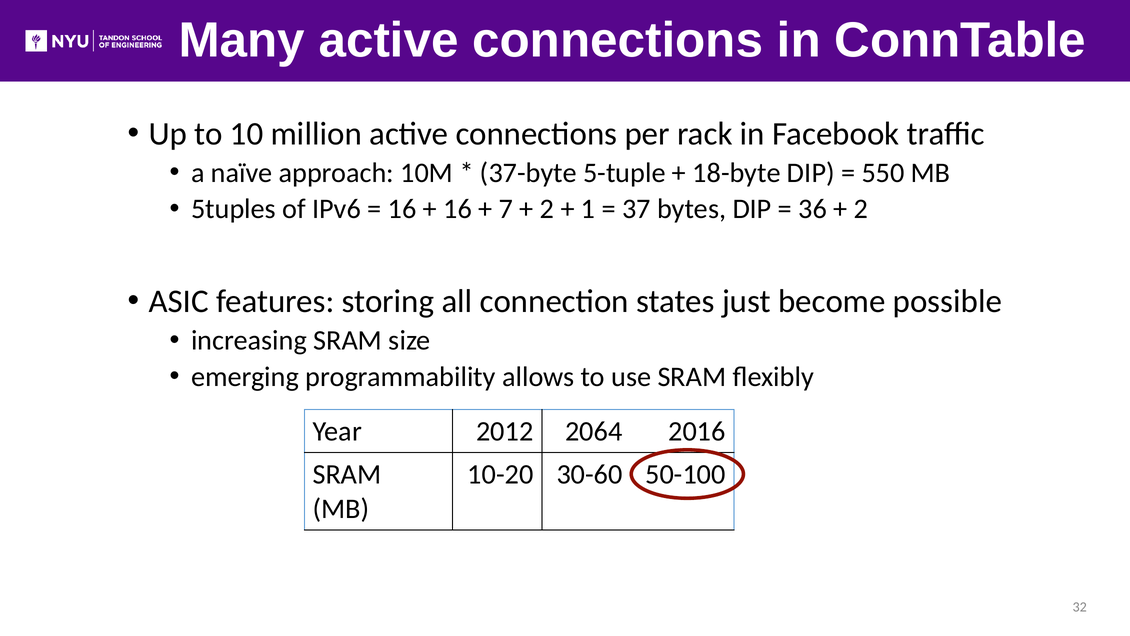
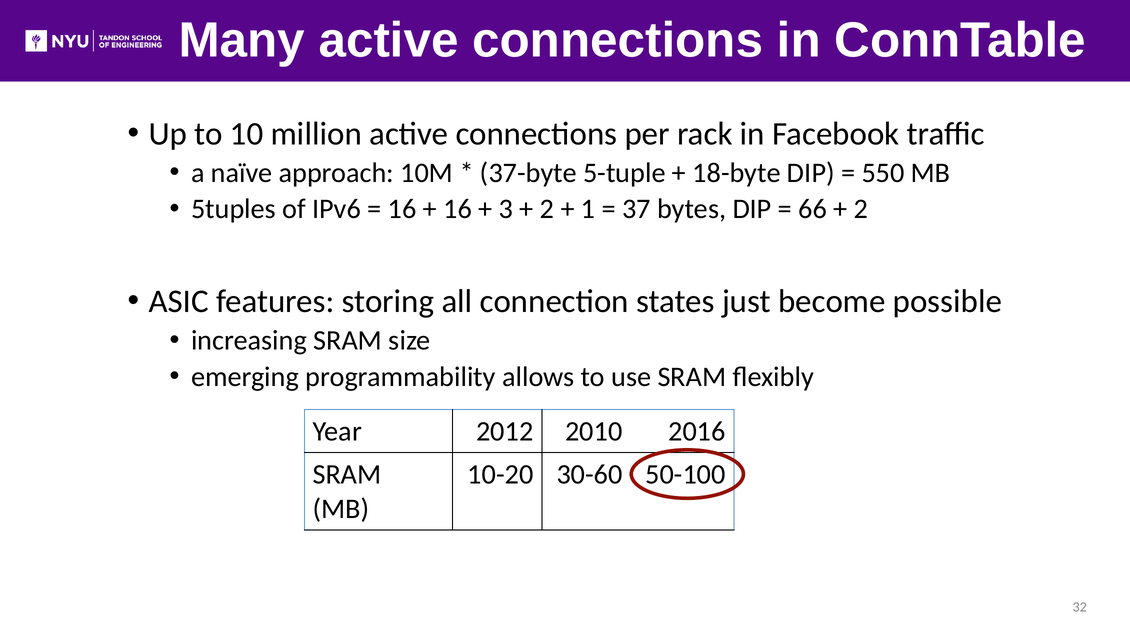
7: 7 -> 3 (506, 209)
36: 36 -> 66 (813, 209)
2064: 2064 -> 2010 (594, 431)
